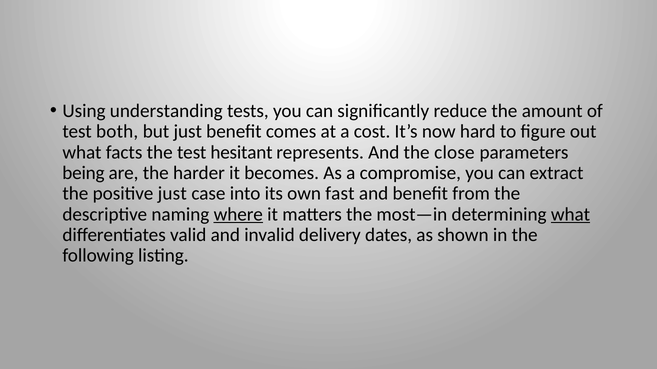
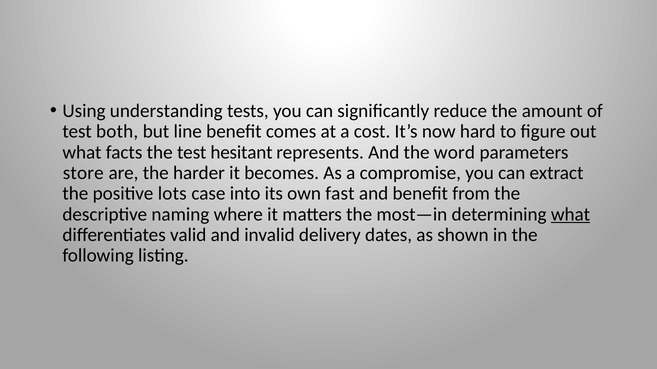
but just: just -> line (188, 132)
close: close -> word (454, 152)
being: being -> store (83, 173)
positive just: just -> lots (172, 194)
where underline: present -> none (238, 215)
